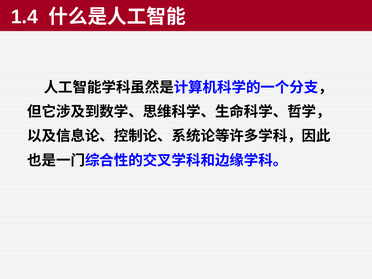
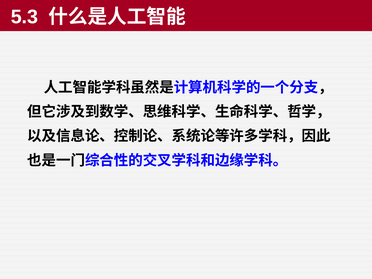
1.4: 1.4 -> 5.3 (24, 17)
